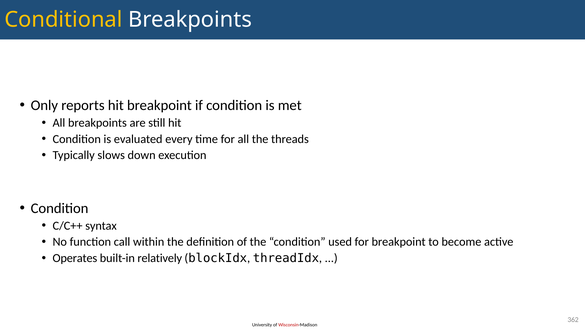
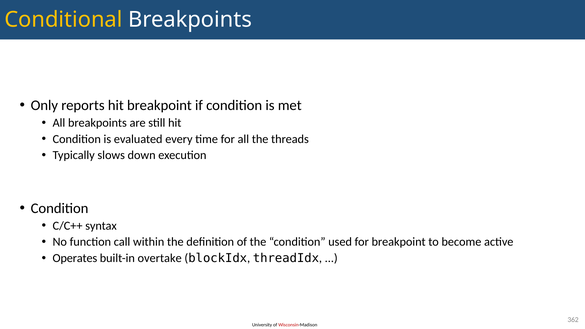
relatively: relatively -> overtake (160, 258)
